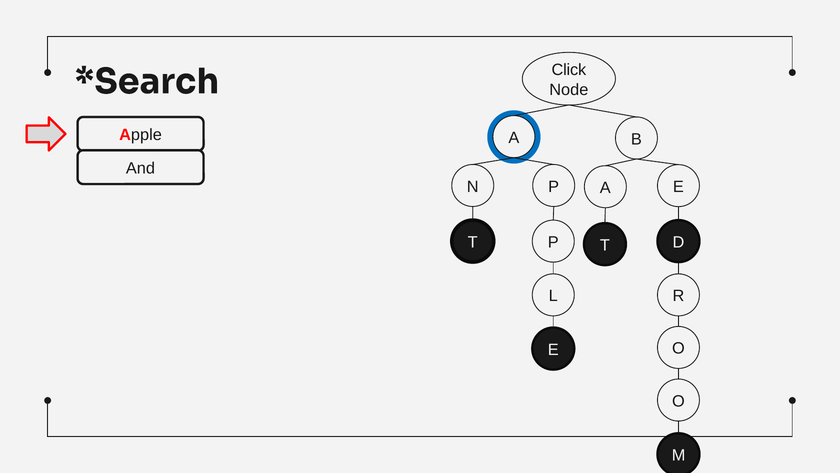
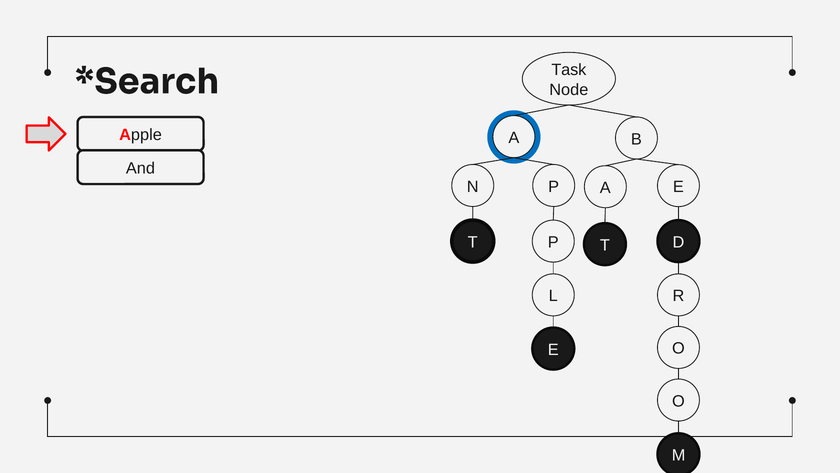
Click: Click -> Task (569, 70)
